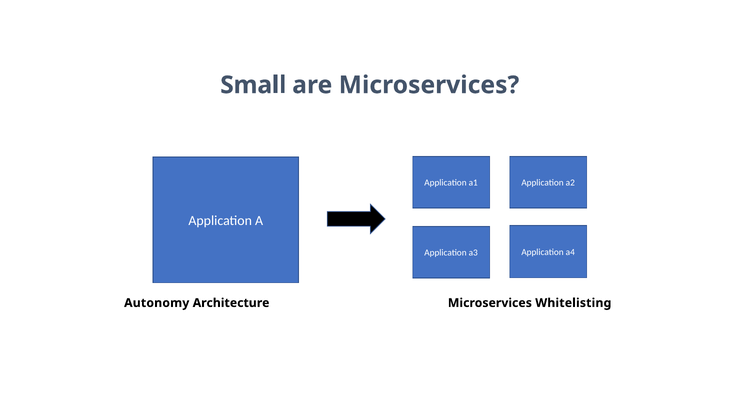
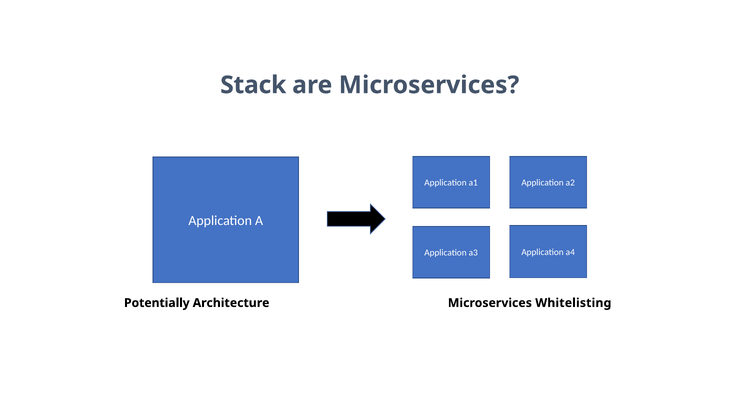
Small: Small -> Stack (253, 85)
Autonomy: Autonomy -> Potentially (157, 303)
